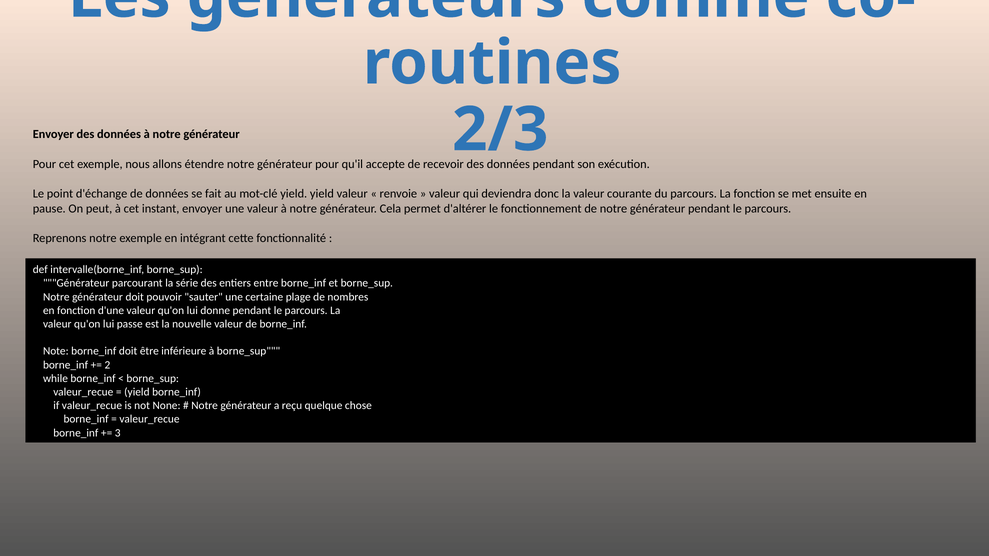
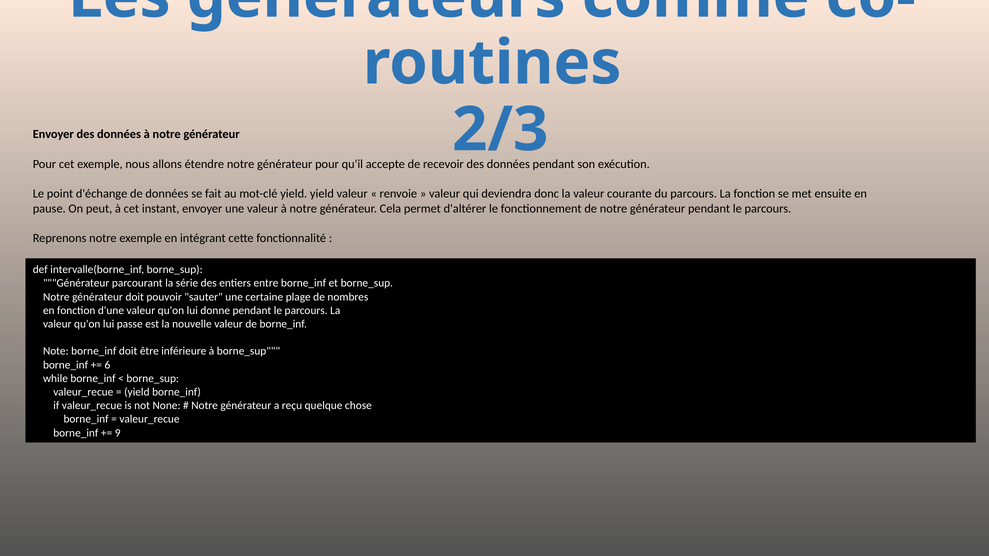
2: 2 -> 6 (107, 365)
3: 3 -> 9 (118, 433)
